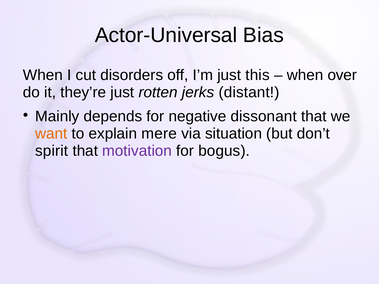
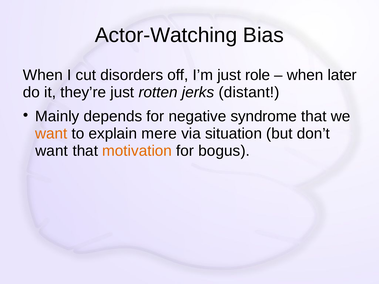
Actor-Universal: Actor-Universal -> Actor-Watching (166, 35)
this: this -> role (258, 75)
over: over -> later (342, 75)
dissonant: dissonant -> syndrome (264, 117)
spirit: spirit -> want (52, 151)
motivation colour: purple -> orange (137, 151)
